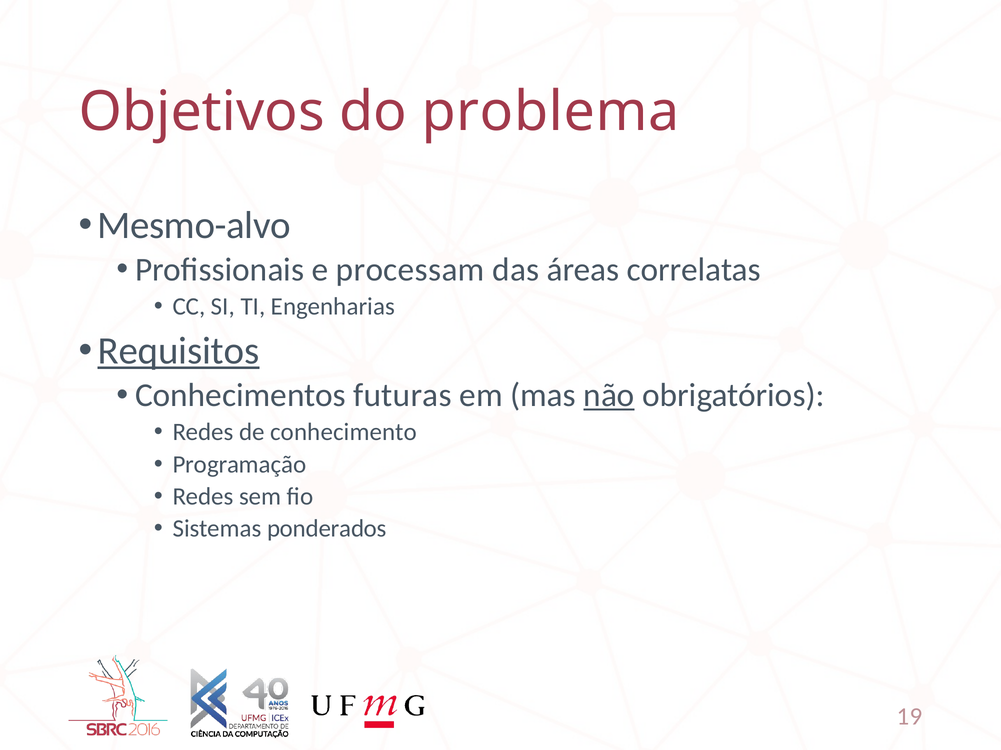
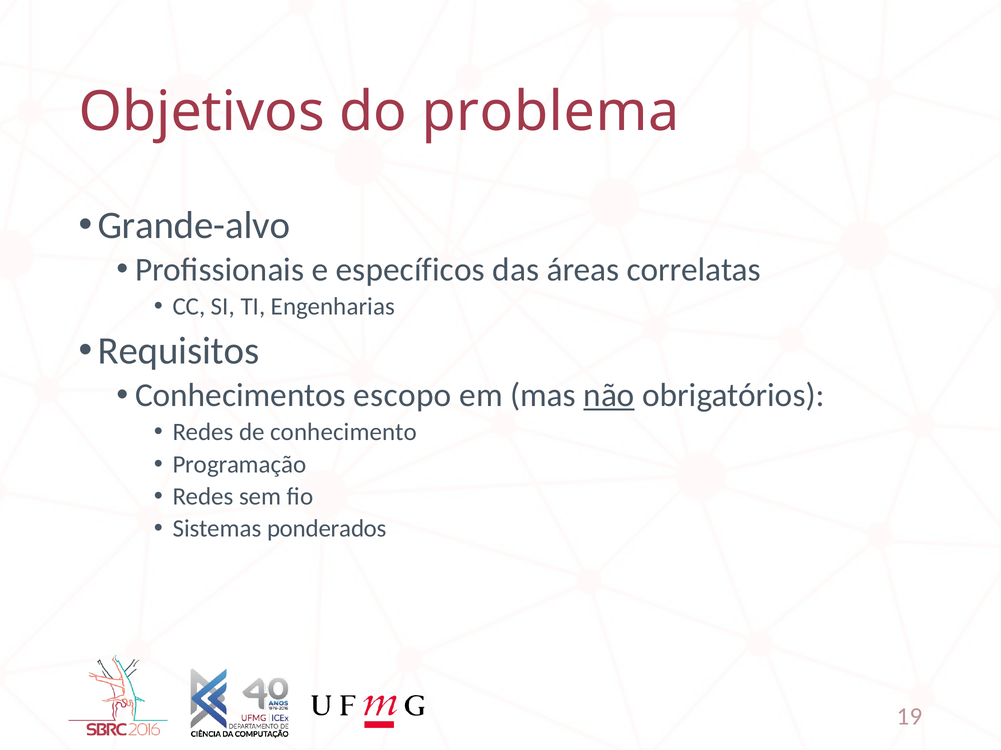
Mesmo-alvo: Mesmo-alvo -> Grande-alvo (194, 226)
processam: processam -> específicos (410, 270)
Requisitos underline: present -> none (179, 351)
futuras: futuras -> escopo (402, 396)
